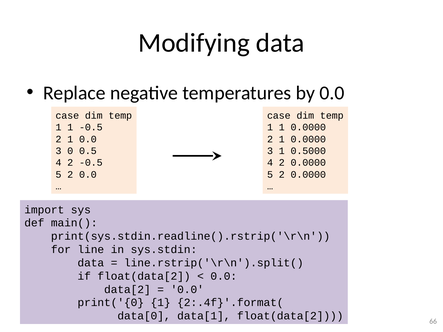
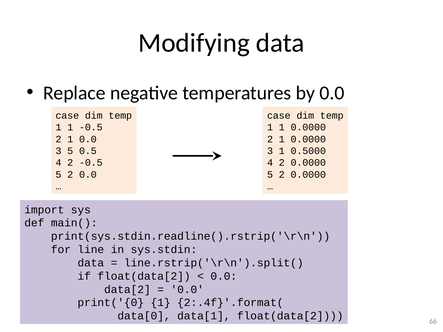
3 0: 0 -> 5 (70, 151)
